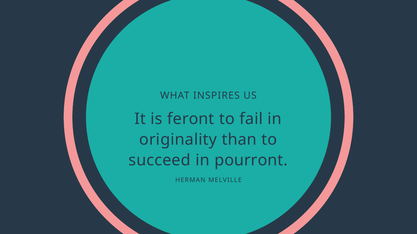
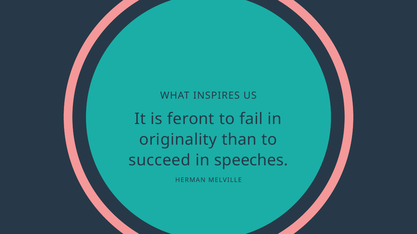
pourront: pourront -> speeches (251, 161)
